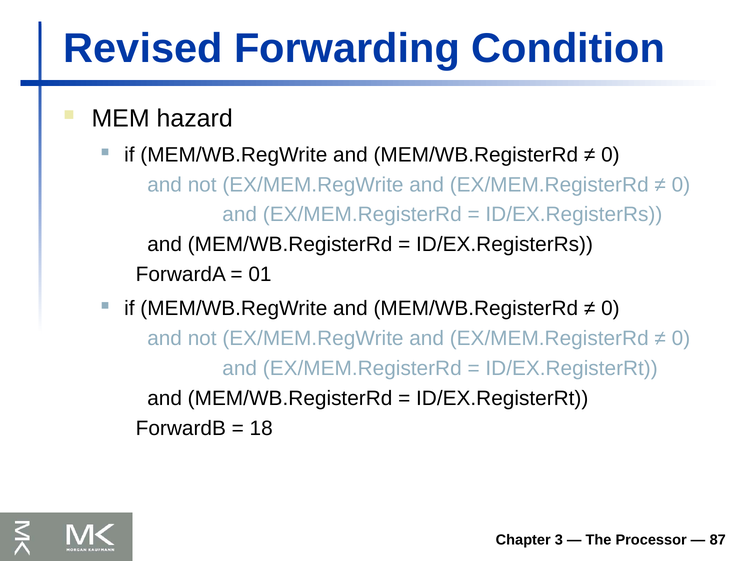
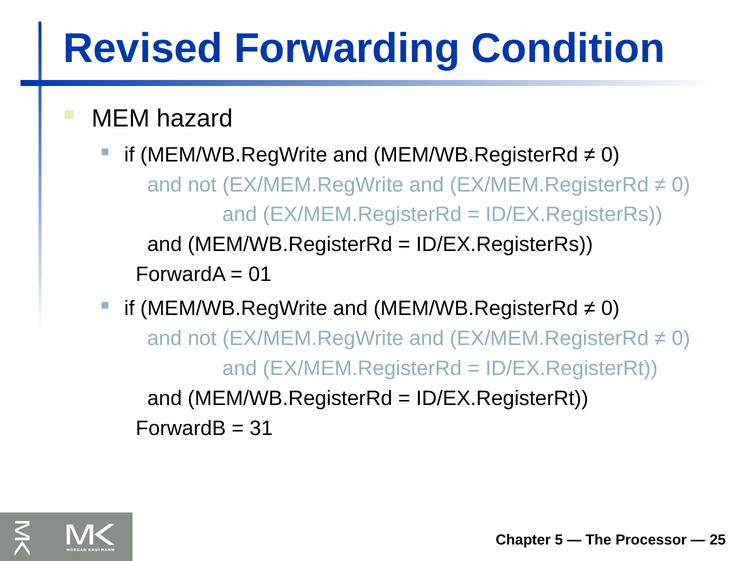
18: 18 -> 31 (261, 428)
3: 3 -> 5 (559, 540)
87: 87 -> 25 (718, 540)
